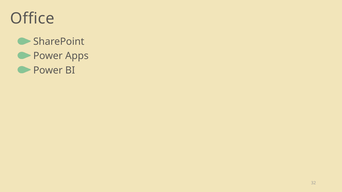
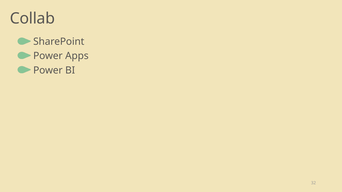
Office: Office -> Collab (32, 18)
